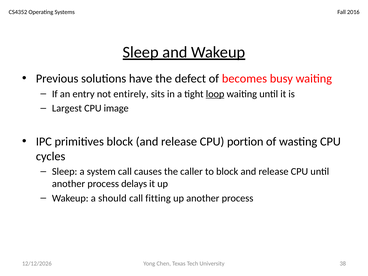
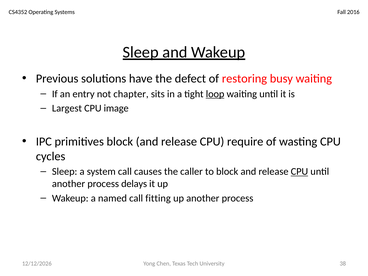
becomes: becomes -> restoring (244, 79)
entirely: entirely -> chapter (131, 94)
portion: portion -> require (245, 141)
CPU underline: none -> present (299, 172)
should: should -> named (112, 198)
